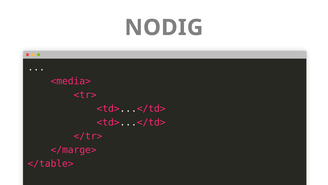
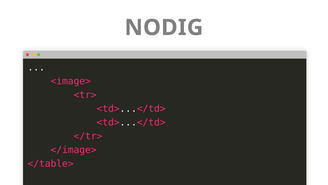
<media>: <media> -> <image> (71, 81)
</marge>: </marge> -> </image> (74, 150)
